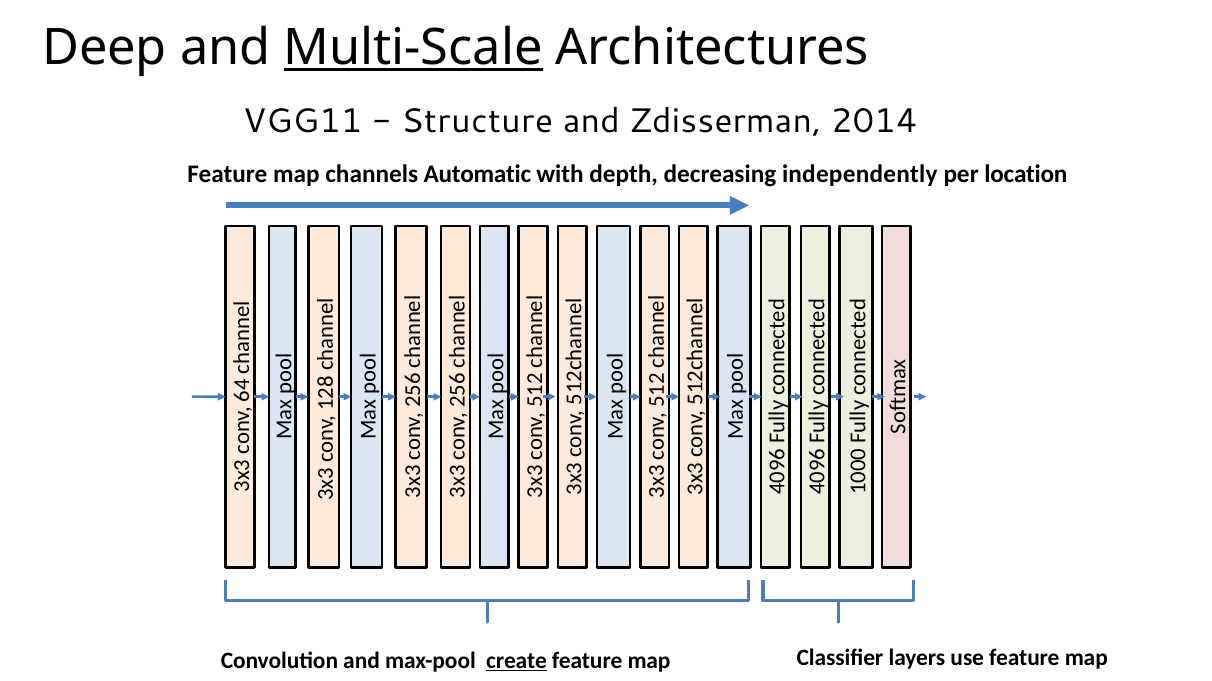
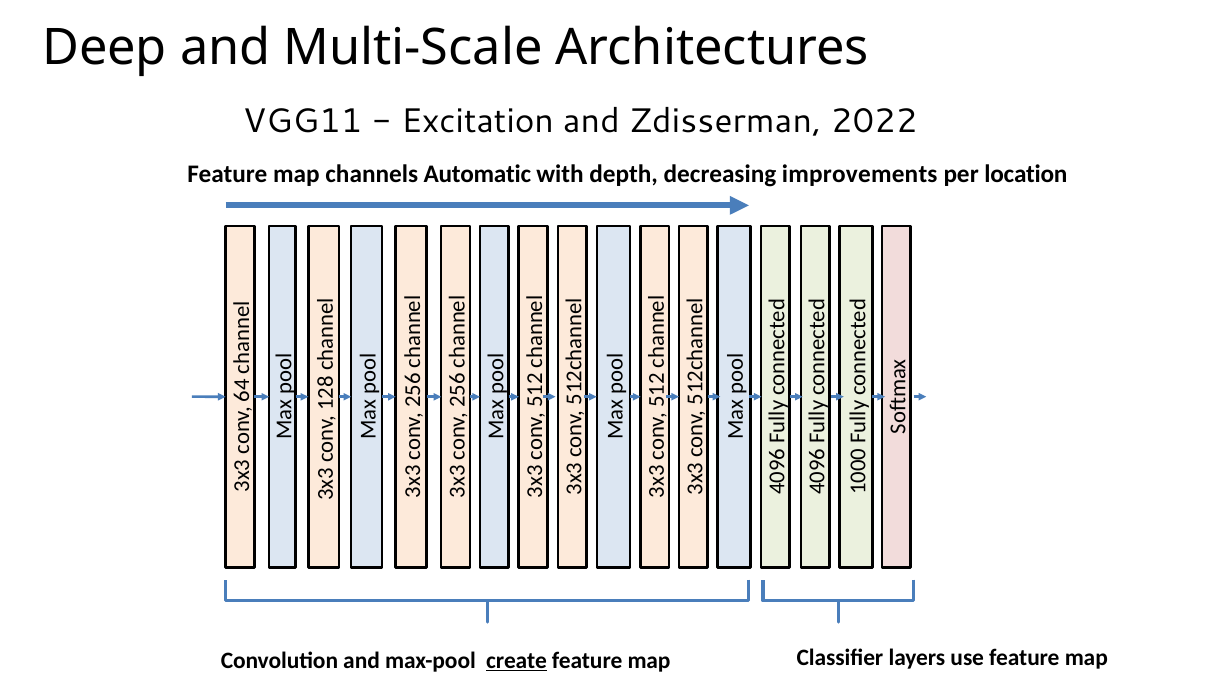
Multi-Scale underline: present -> none (413, 48)
Structure: Structure -> Excitation (478, 121)
2014: 2014 -> 2022 (874, 121)
independently: independently -> improvements (860, 174)
